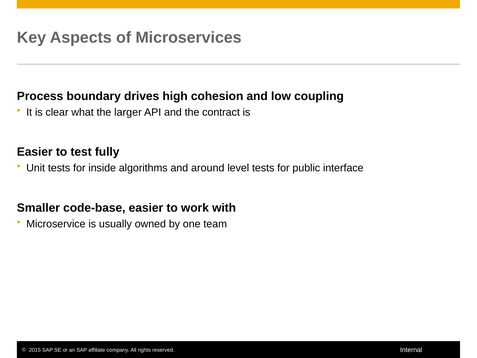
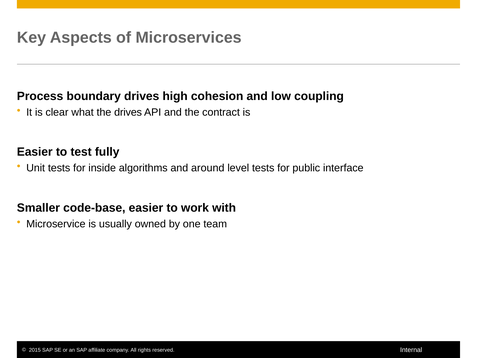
the larger: larger -> drives (128, 112)
